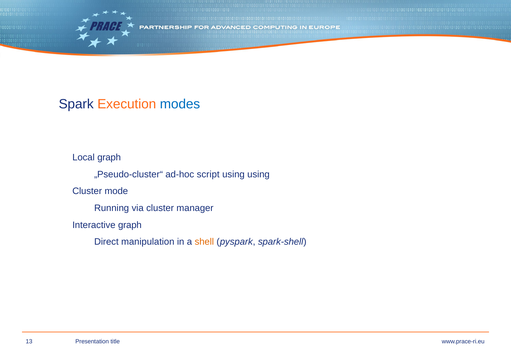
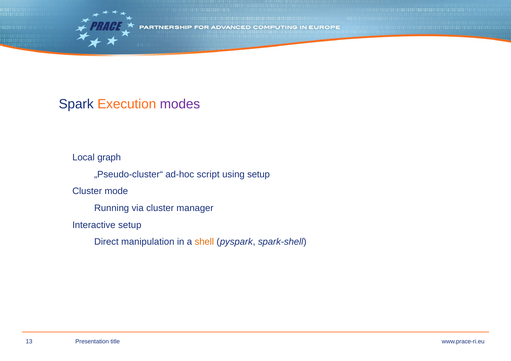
modes colour: blue -> purple (180, 104)
using using: using -> setup (259, 174)
Interactive graph: graph -> setup (130, 225)
